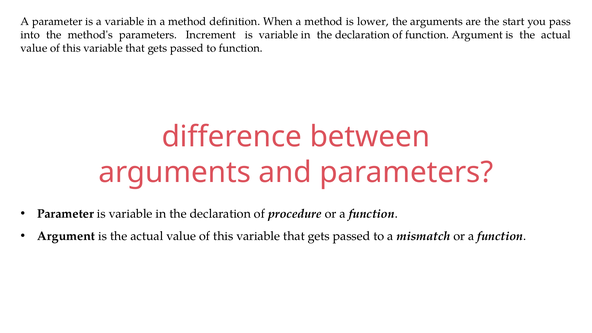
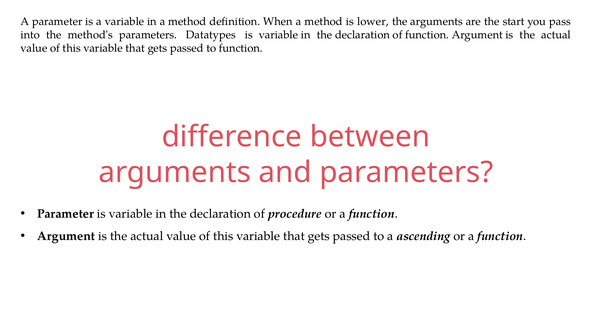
Increment: Increment -> Datatypes (211, 35)
mismatch: mismatch -> ascending (423, 236)
